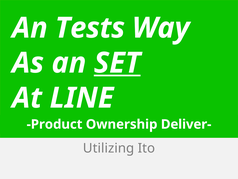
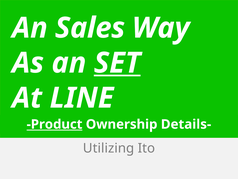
Tests: Tests -> Sales (90, 28)
Product underline: none -> present (55, 124)
Deliver-: Deliver- -> Details- (186, 124)
